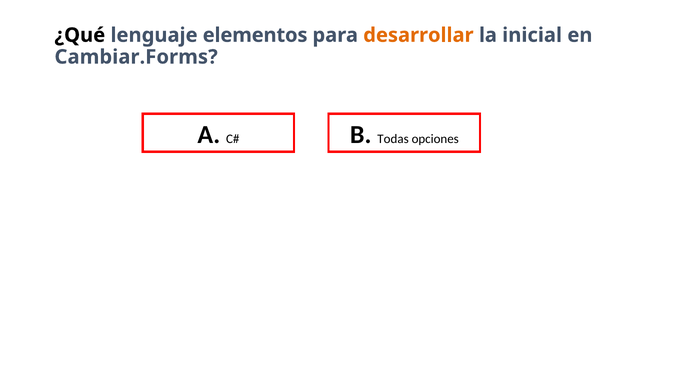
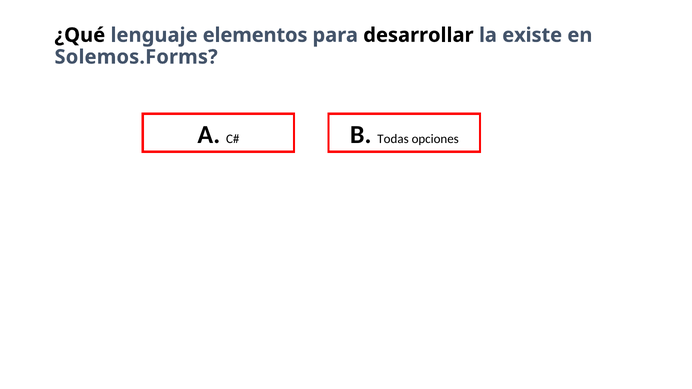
desarrollar colour: orange -> black (418, 35)
inicial: inicial -> existe (532, 35)
Cambiar.Forms: Cambiar.Forms -> Solemos.Forms (136, 57)
